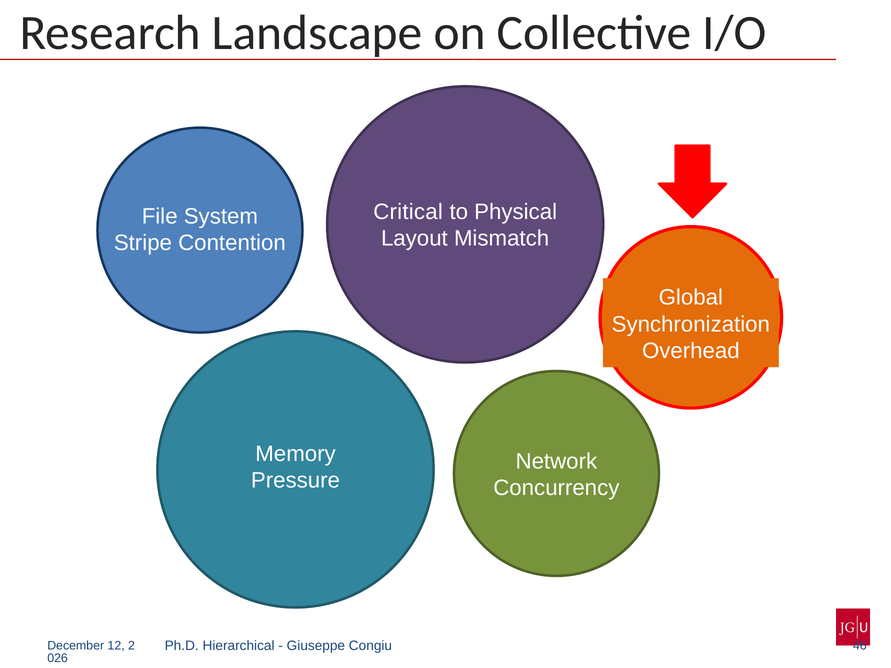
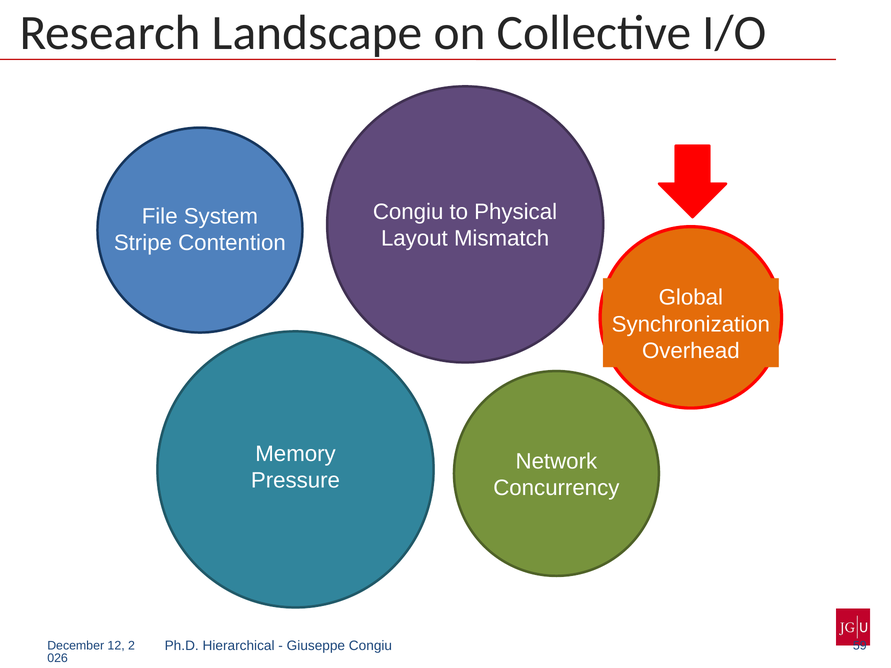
Critical: Critical -> Congiu (408, 212)
46: 46 -> 59 (860, 646)
